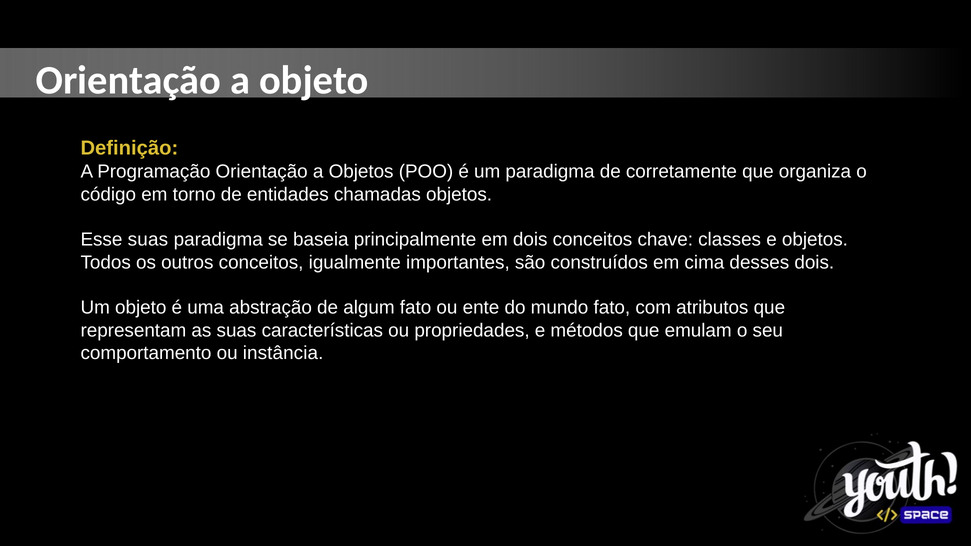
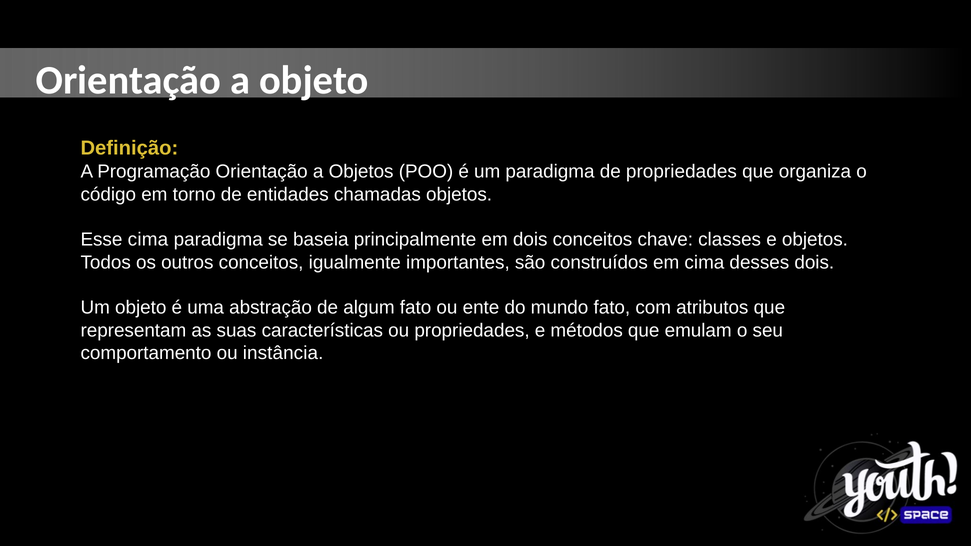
de corretamente: corretamente -> propriedades (681, 172)
Esse suas: suas -> cima (148, 240)
